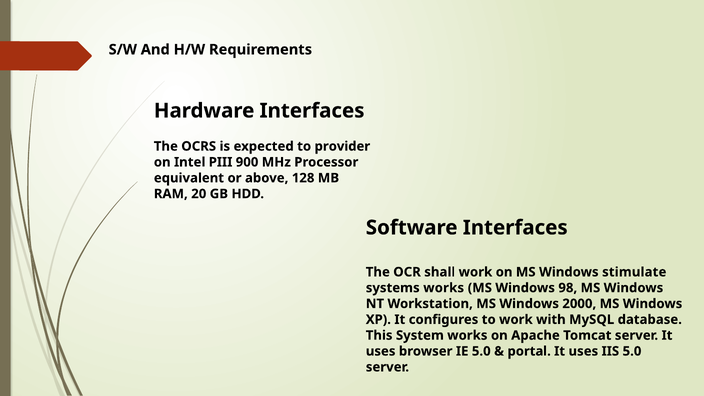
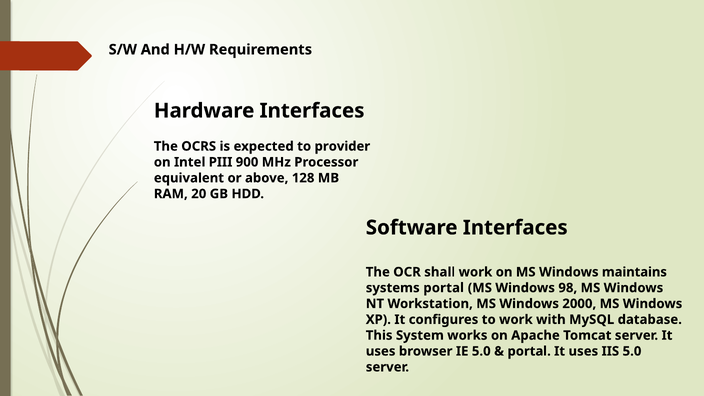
stimulate: stimulate -> maintains (634, 272)
systems works: works -> portal (444, 288)
